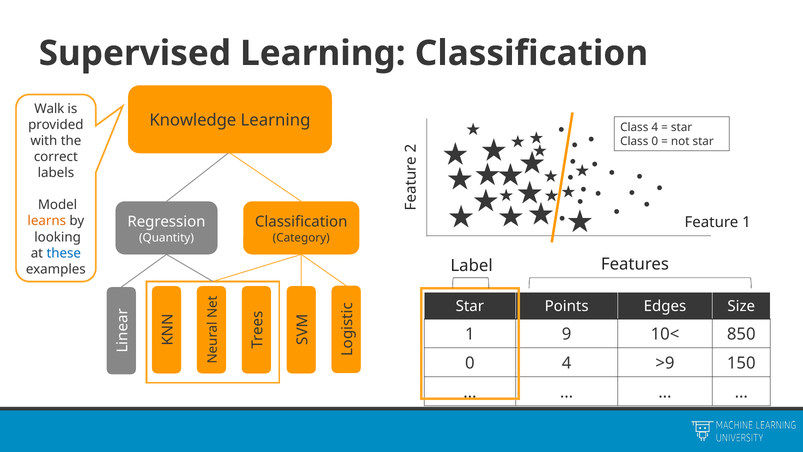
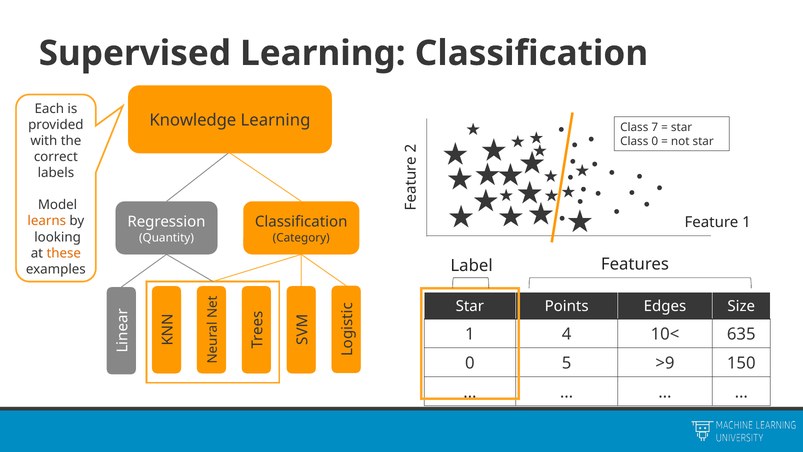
Walk: Walk -> Each (49, 109)
Class 4: 4 -> 7 (655, 127)
these colour: blue -> orange (64, 253)
9: 9 -> 4 (567, 334)
850: 850 -> 635 (741, 334)
0 4: 4 -> 5 (567, 363)
